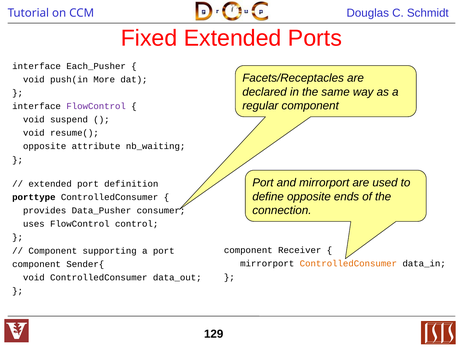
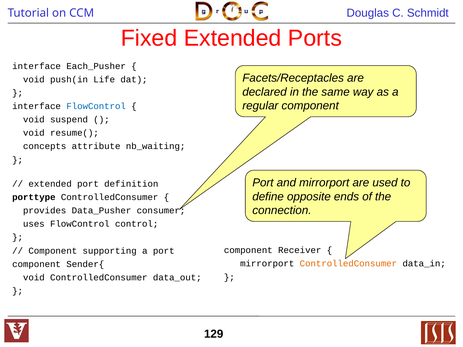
More: More -> Life (104, 80)
FlowControl colour: purple -> blue (96, 106)
opposite: opposite -> concepts (45, 146)
